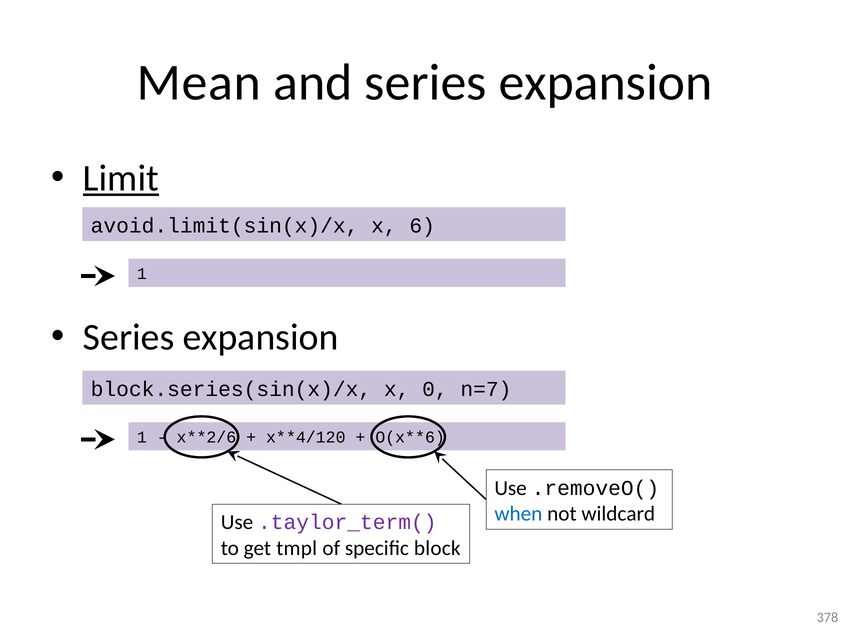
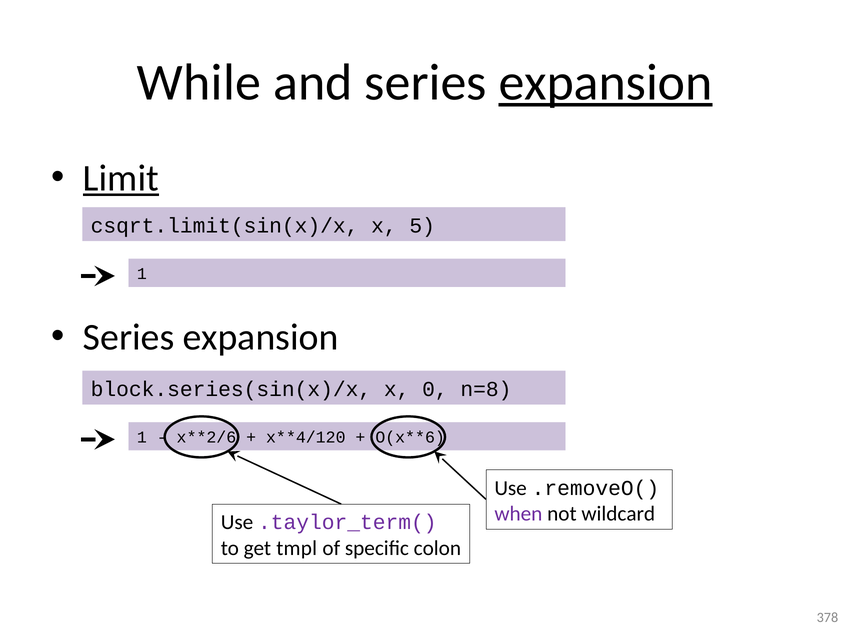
Mean: Mean -> While (199, 82)
expansion underline: none -> present (605, 82)
avoid.limit(sin(x)/x: avoid.limit(sin(x)/x -> csqrt.limit(sin(x)/x (225, 225)
6: 6 -> 5 (422, 225)
n=7: n=7 -> n=8 (486, 389)
when colour: blue -> purple (518, 513)
block: block -> colon (437, 548)
